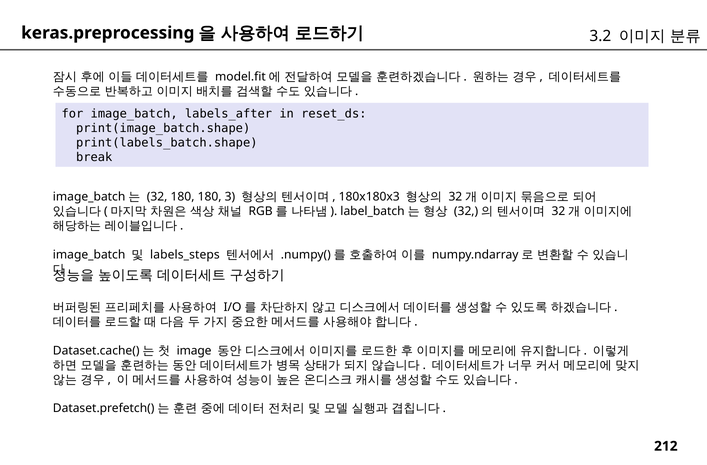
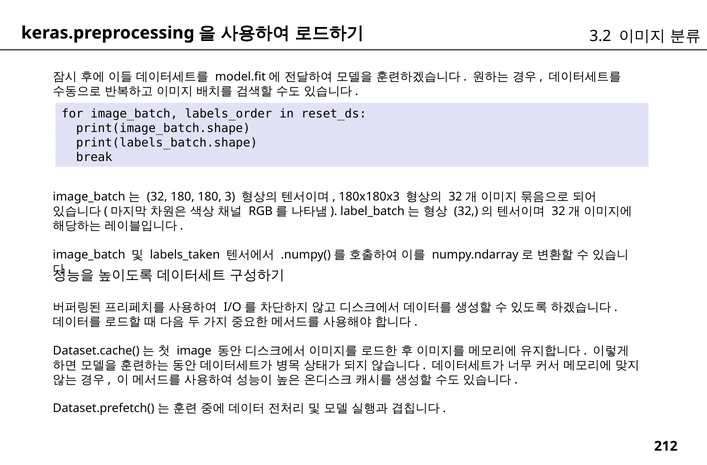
labels_after: labels_after -> labels_order (229, 114)
labels_steps: labels_steps -> labels_taken (185, 254)
